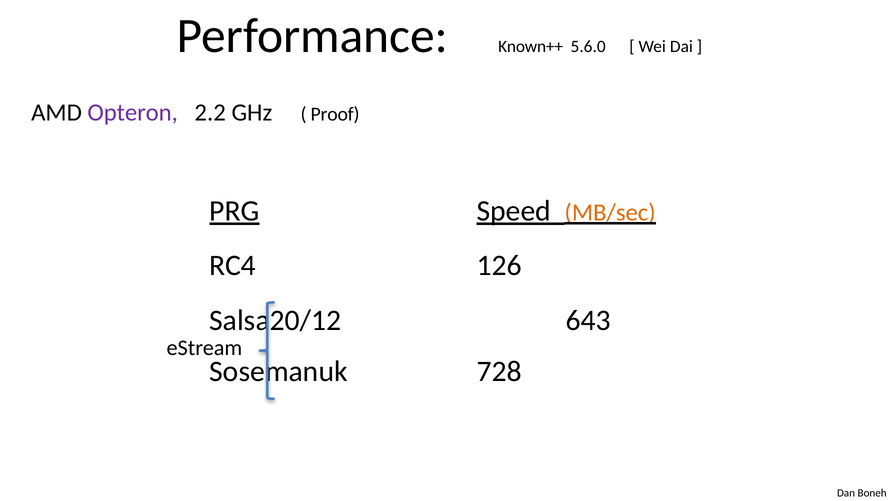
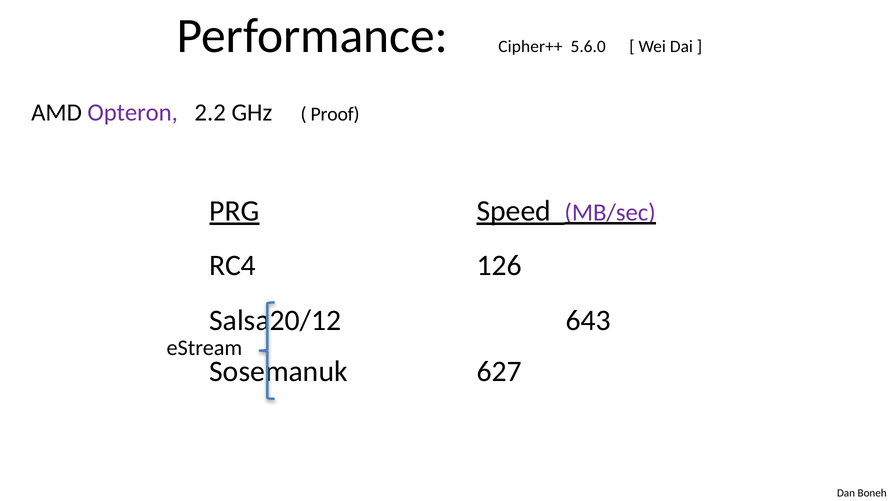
Known++: Known++ -> Cipher++ (530, 46)
MB/sec colour: orange -> purple (610, 213)
728: 728 -> 627 (499, 372)
